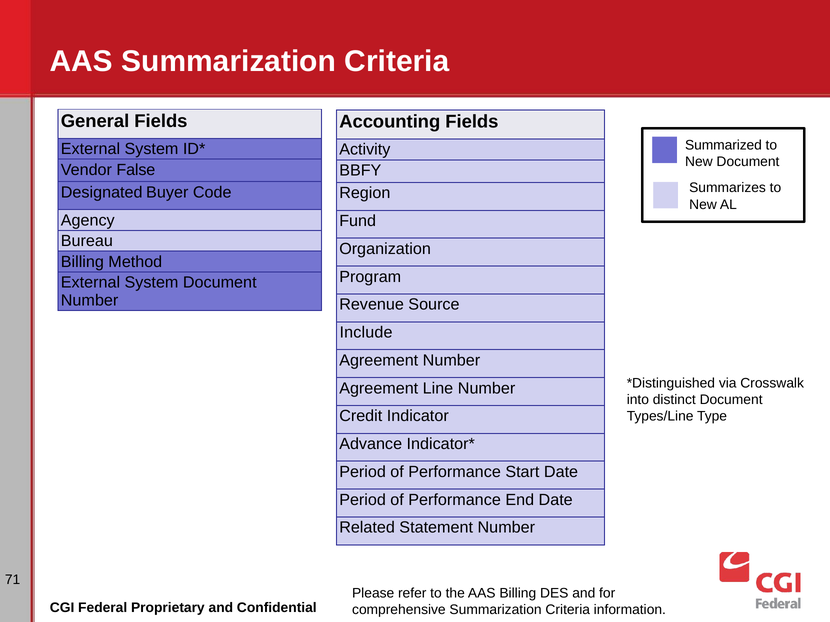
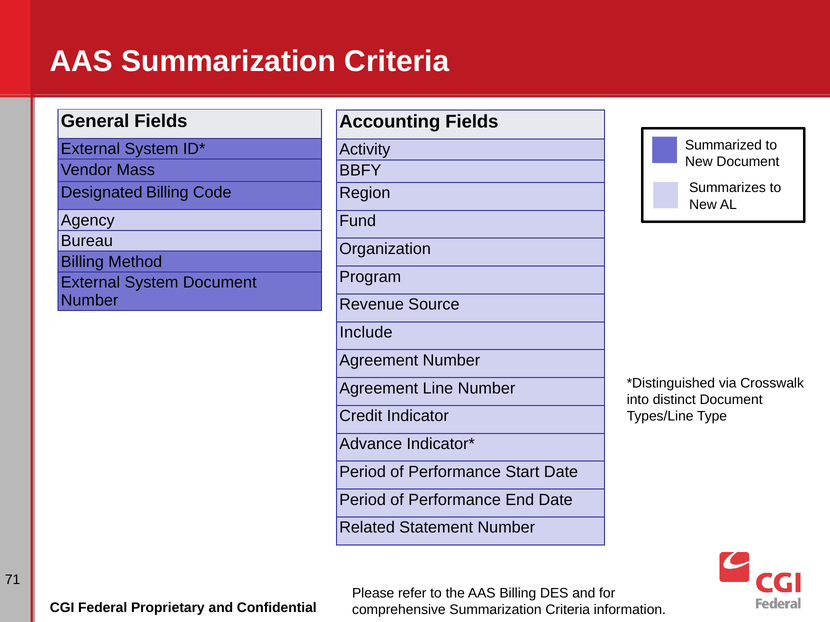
False: False -> Mass (136, 170)
Designated Buyer: Buyer -> Billing (167, 192)
